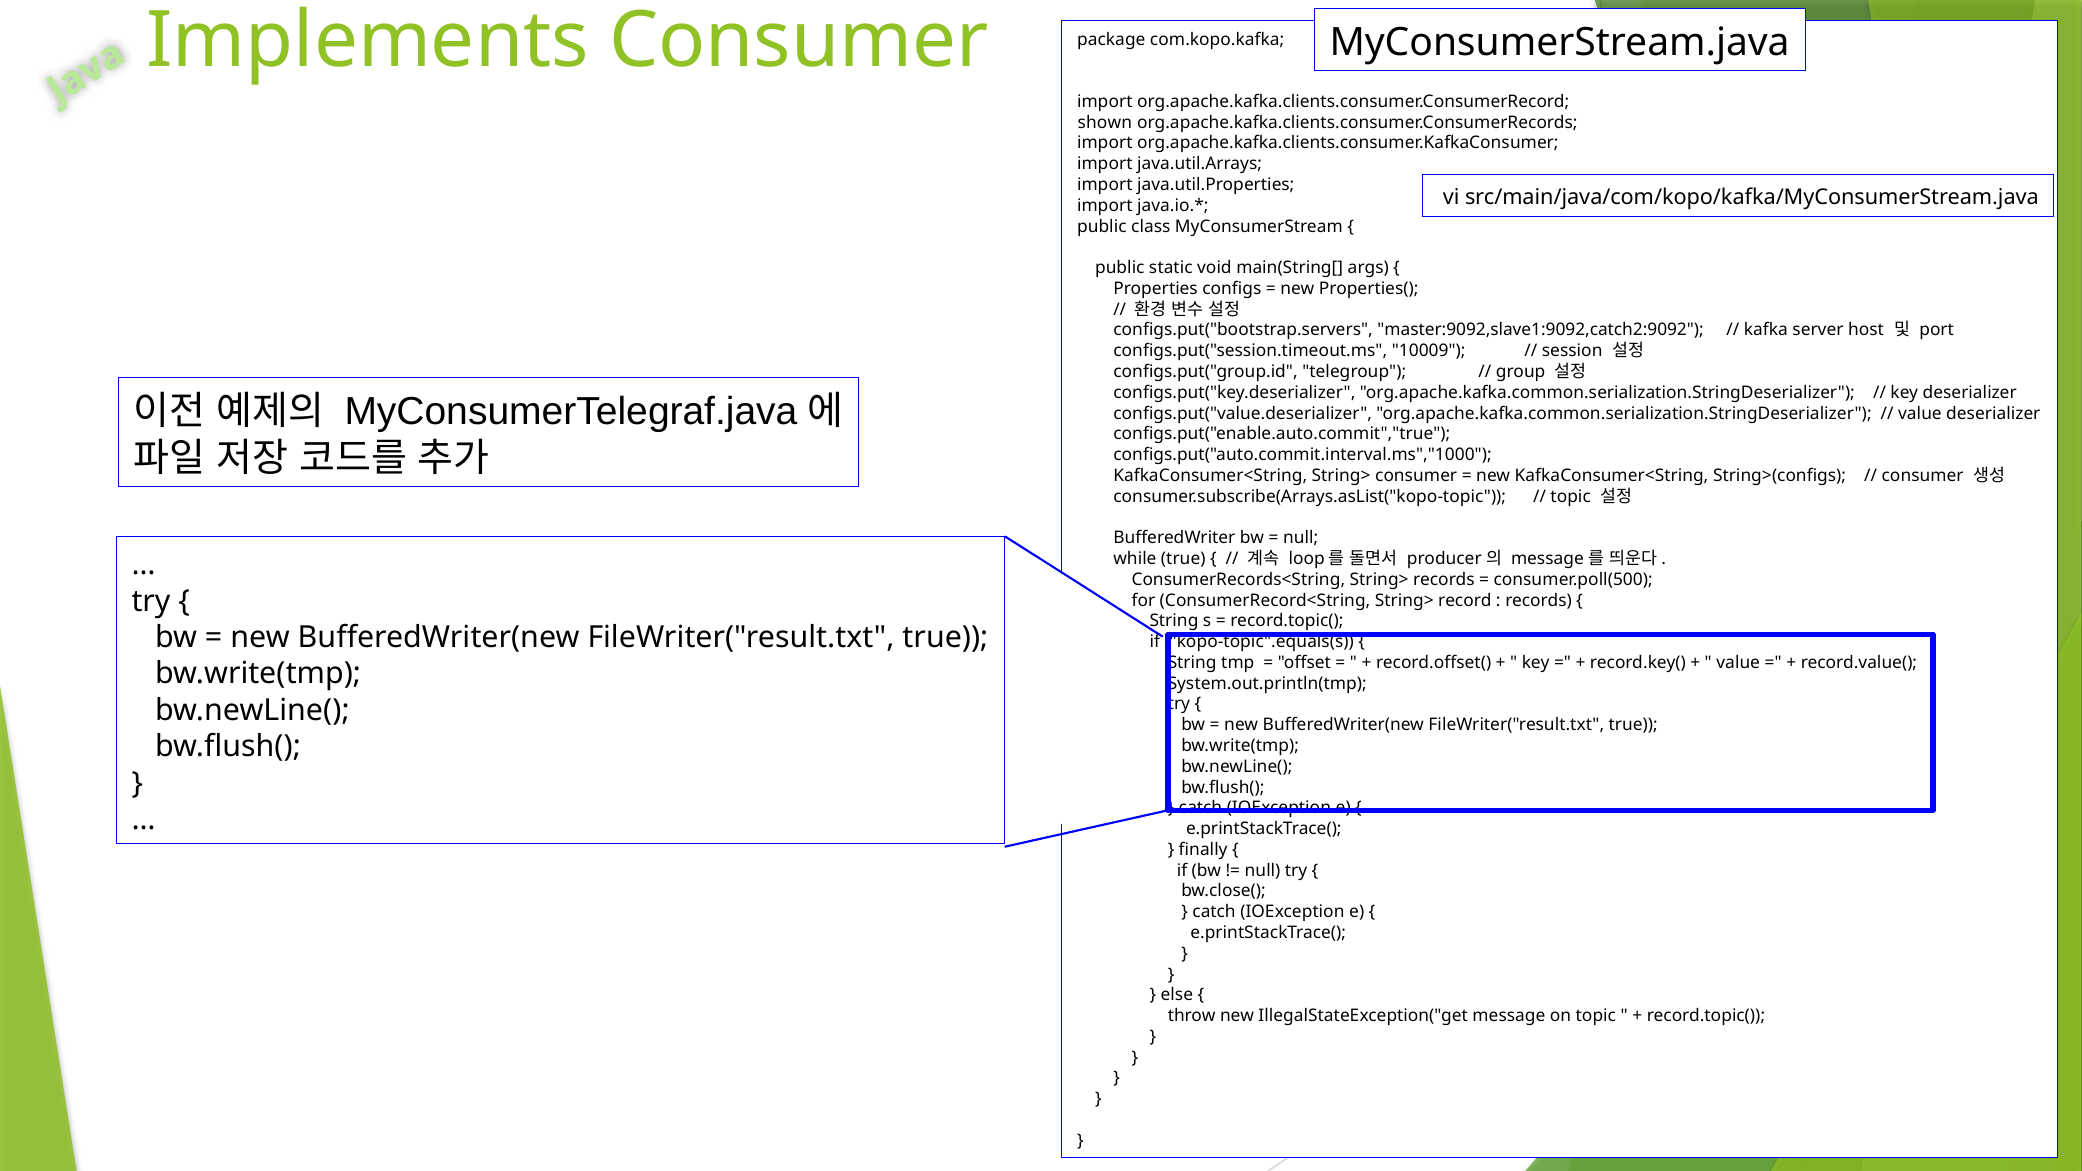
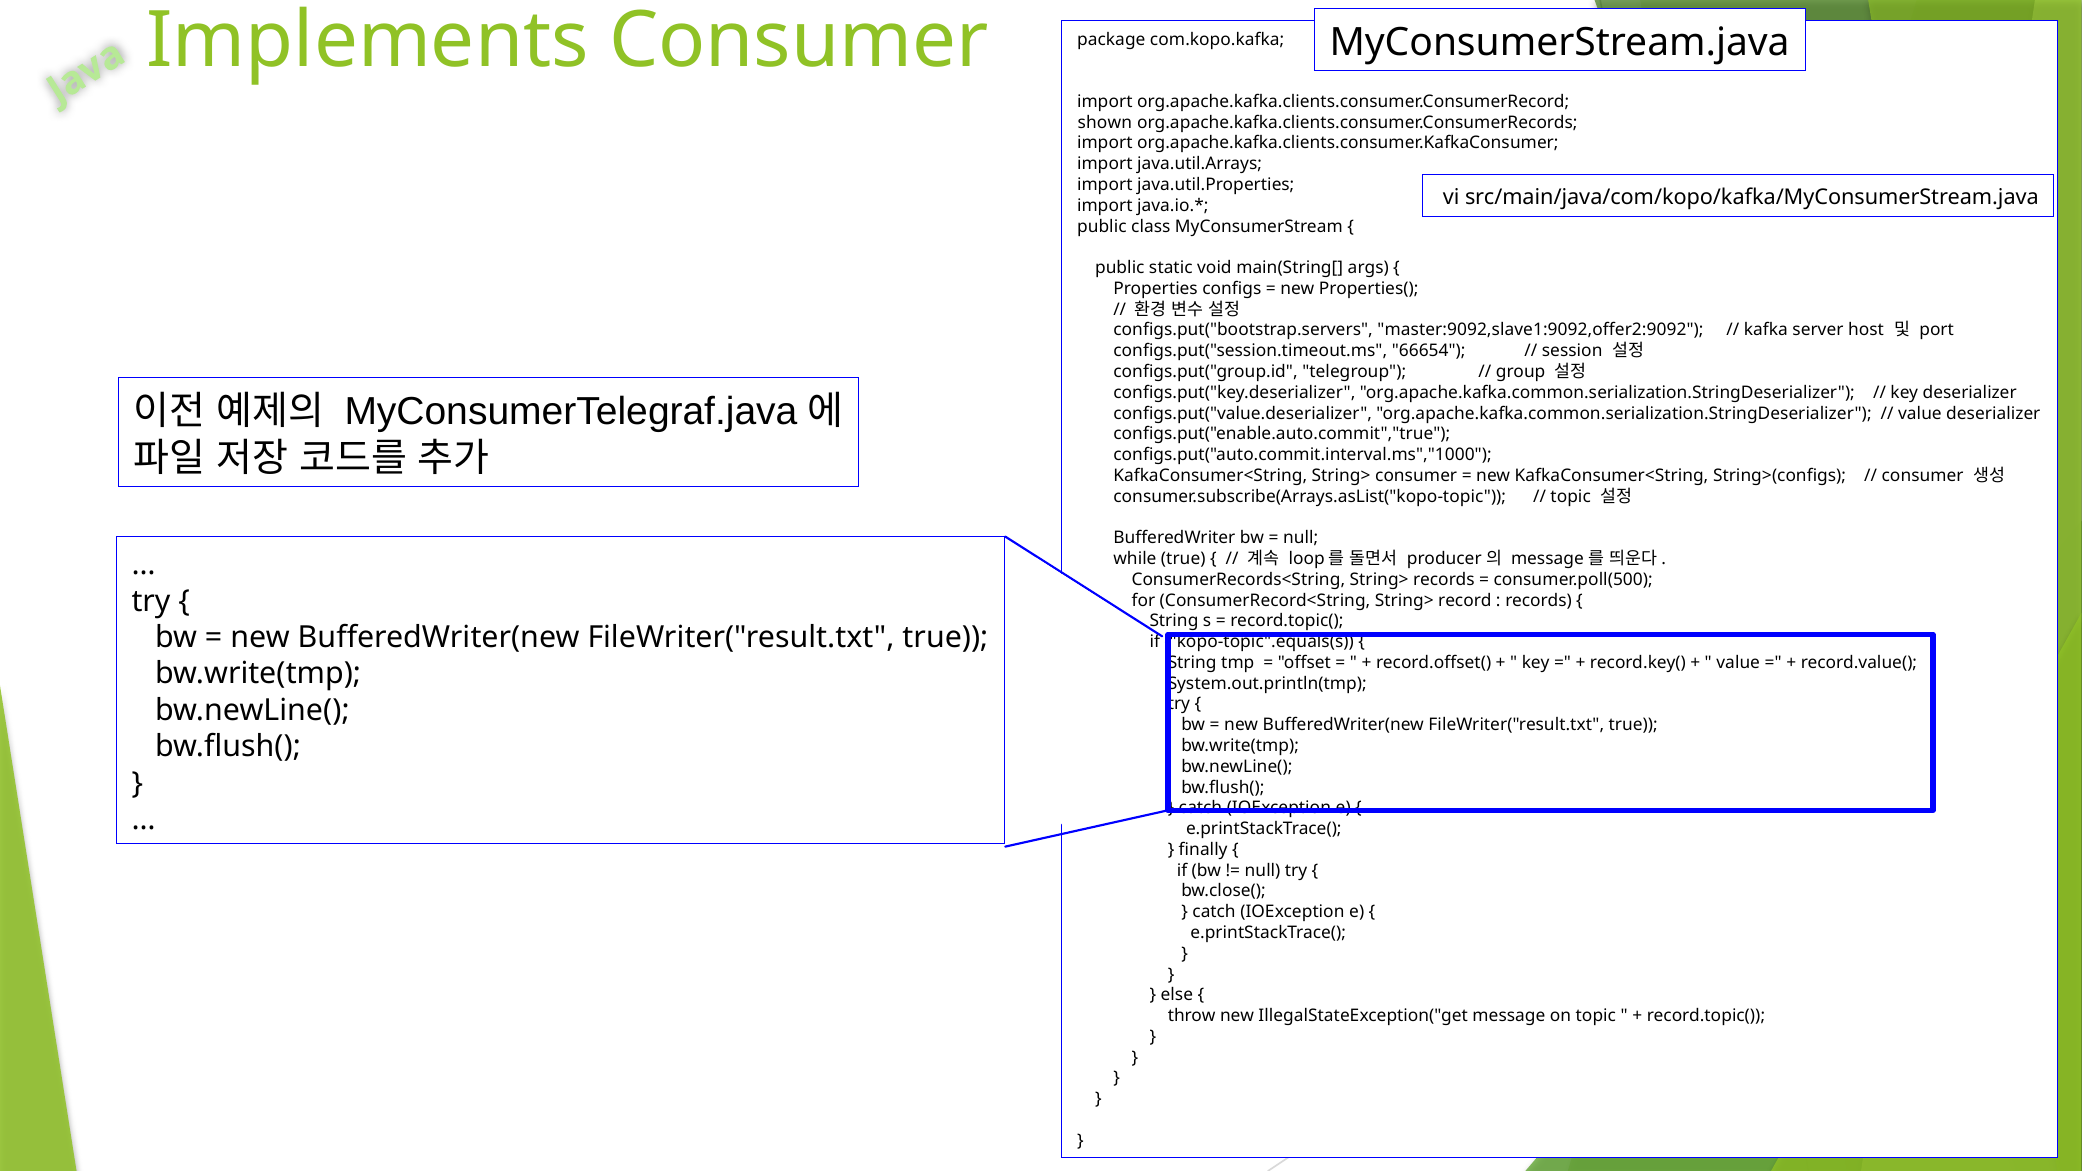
master:9092,slave1:9092,catch2:9092: master:9092,slave1:9092,catch2:9092 -> master:9092,slave1:9092,offer2:9092 (1541, 330)
10009: 10009 -> 66654 (1429, 351)
